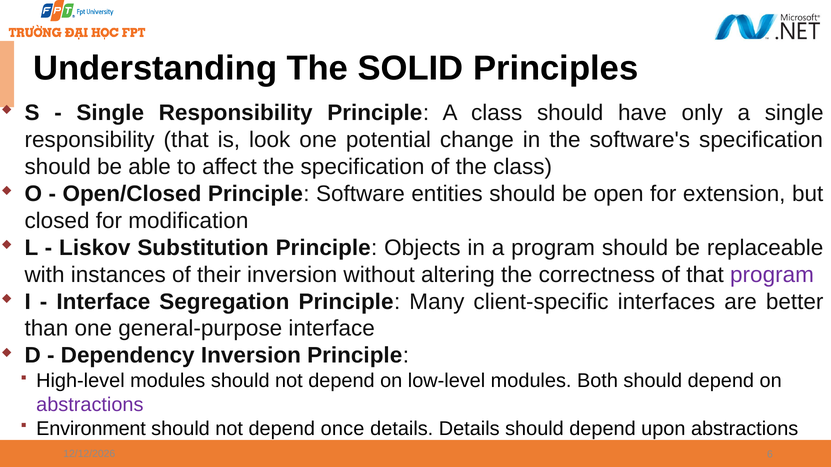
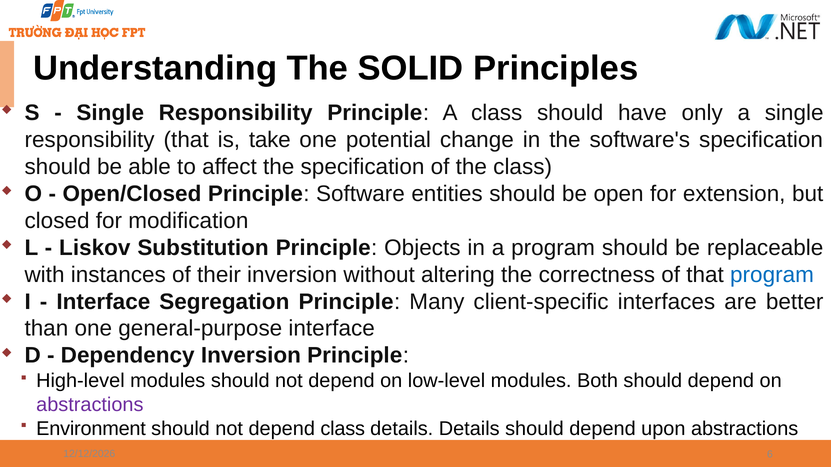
look: look -> take (270, 140)
program colour: purple -> blue (772, 275)
depend once: once -> class (343, 429)
